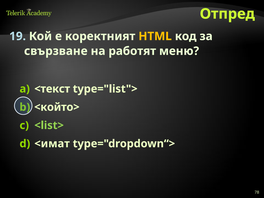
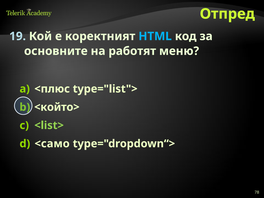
HTML colour: yellow -> light blue (155, 36)
свързване: свързване -> основните (56, 51)
<текст: <текст -> <плюс (52, 89)
<имат: <имат -> <само (52, 144)
